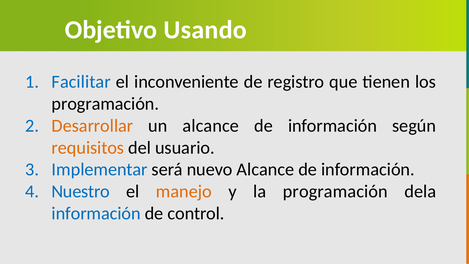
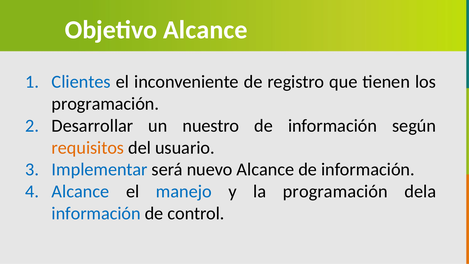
Objetivo Usando: Usando -> Alcance (205, 30)
Facilitar: Facilitar -> Clientes (81, 82)
Desarrollar colour: orange -> black (92, 126)
un alcance: alcance -> nuestro (211, 126)
Nuestro: Nuestro -> Alcance (81, 191)
manejo colour: orange -> blue (184, 191)
